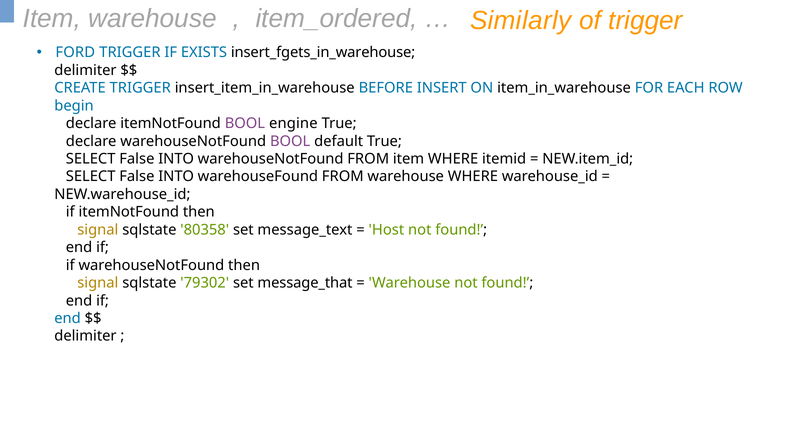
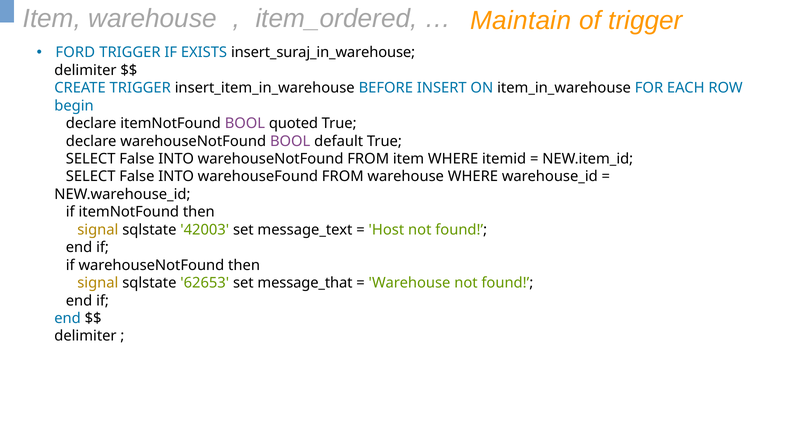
Similarly: Similarly -> Maintain (521, 20)
insert_fgets_in_warehouse: insert_fgets_in_warehouse -> insert_suraj_in_warehouse (323, 53)
engine: engine -> quoted (293, 123)
80358: 80358 -> 42003 (205, 230)
79302: 79302 -> 62653 (205, 283)
